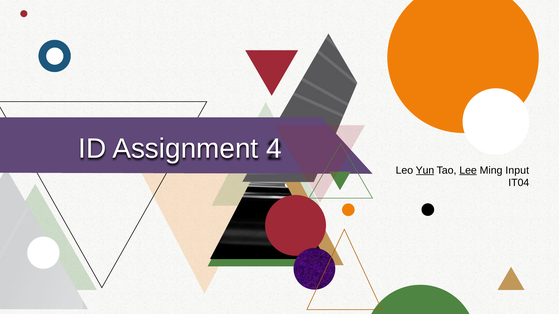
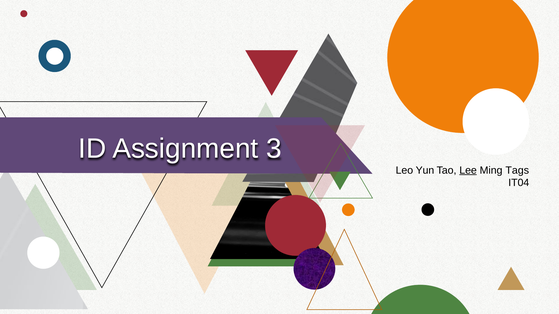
4: 4 -> 3 (274, 149)
Yun underline: present -> none (425, 170)
Input: Input -> Tags (517, 170)
